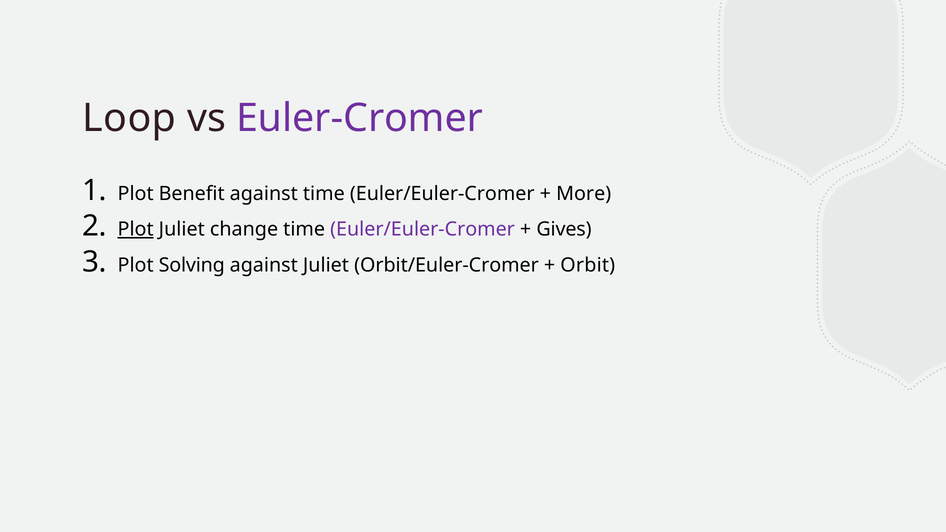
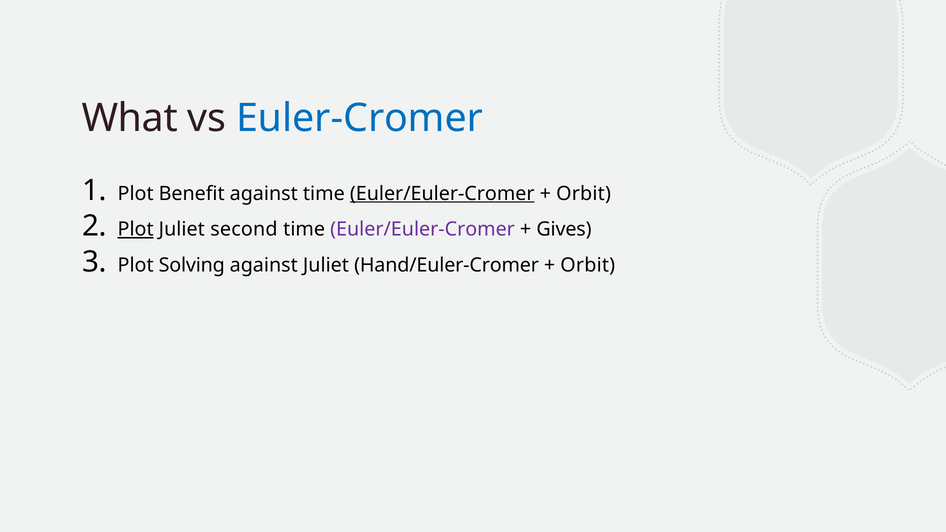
Loop: Loop -> What (130, 119)
Euler-Cromer colour: purple -> blue (360, 119)
Euler/Euler-Cromer underline: none -> present (442, 194)
More: More -> Orbit (584, 194)
change: change -> second (244, 229)
Orbit/Euler-Cromer: Orbit/Euler-Cromer -> Hand/Euler-Cromer (447, 265)
